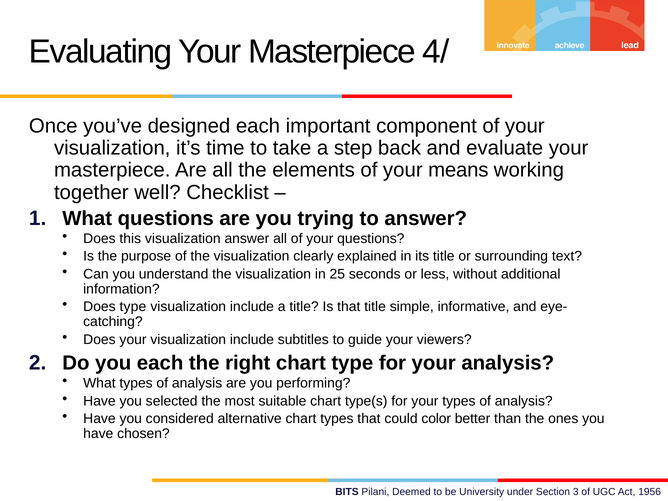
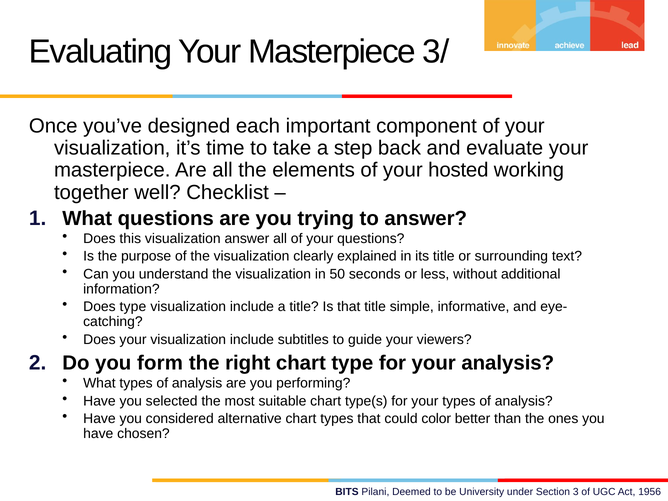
4/: 4/ -> 3/ (436, 52)
means: means -> hosted (458, 170)
25: 25 -> 50 (337, 274)
you each: each -> form (160, 363)
